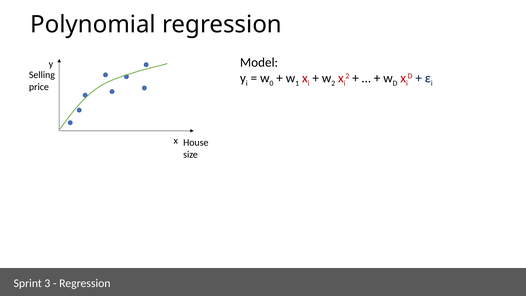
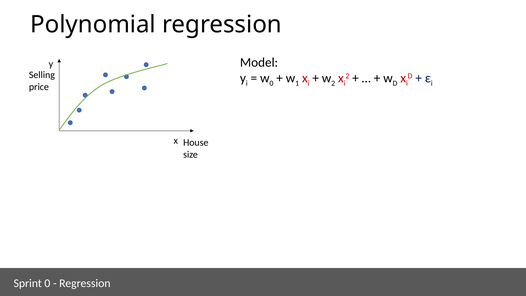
Sprint 3: 3 -> 0 (47, 283)
